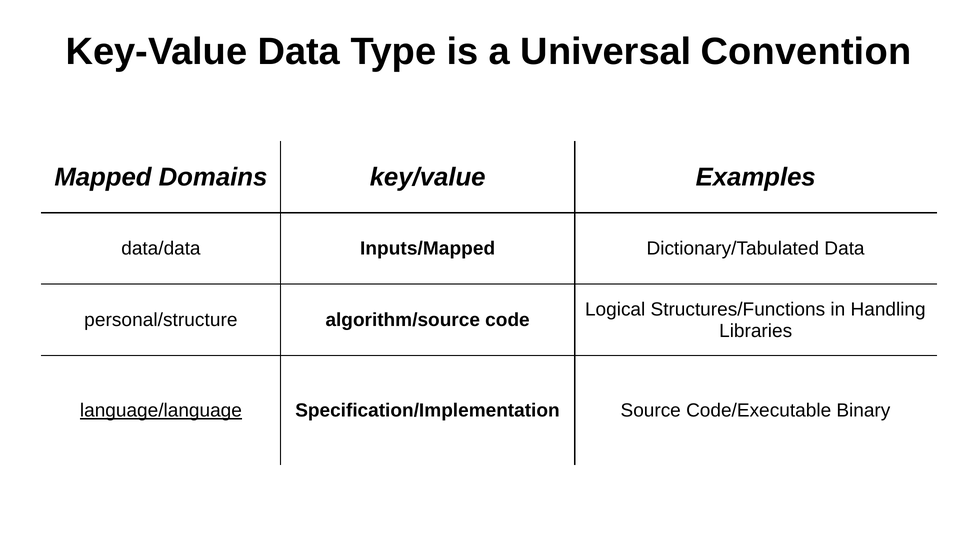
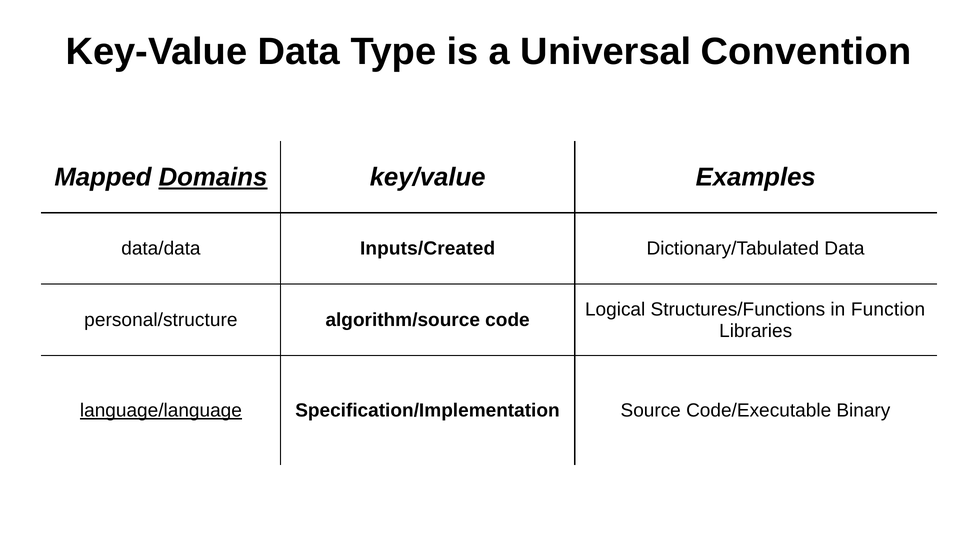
Domains underline: none -> present (213, 177)
Inputs/Mapped: Inputs/Mapped -> Inputs/Created (428, 249)
Handling: Handling -> Function (888, 309)
